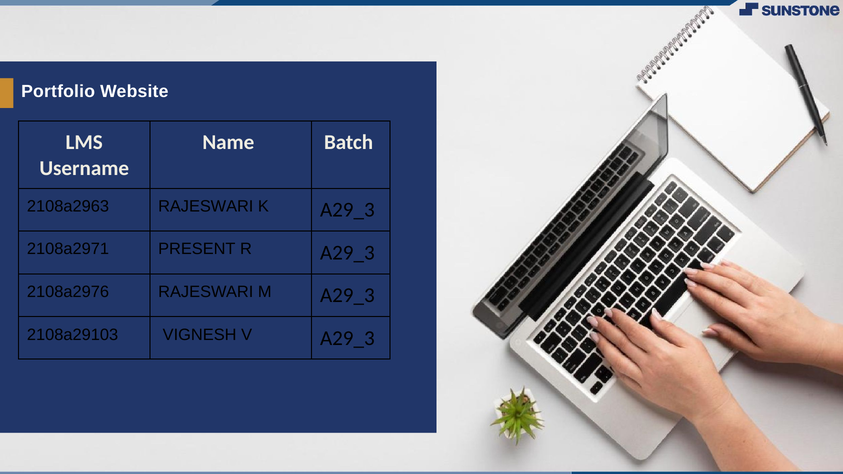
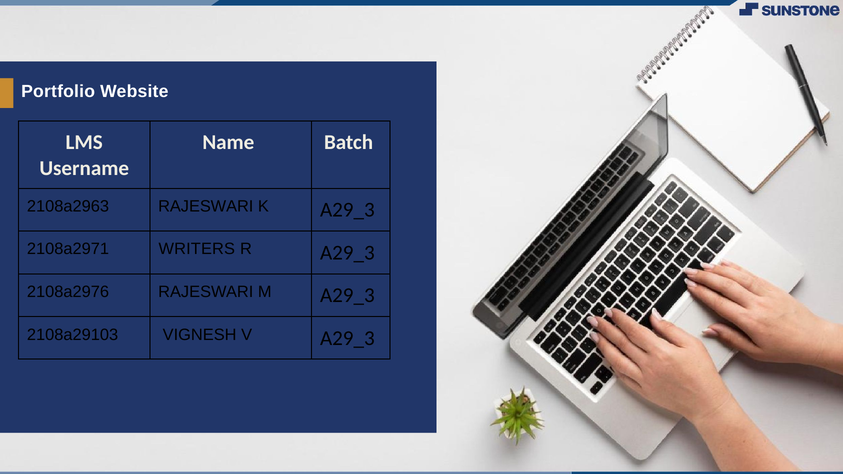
PRESENT: PRESENT -> WRITERS (197, 249)
